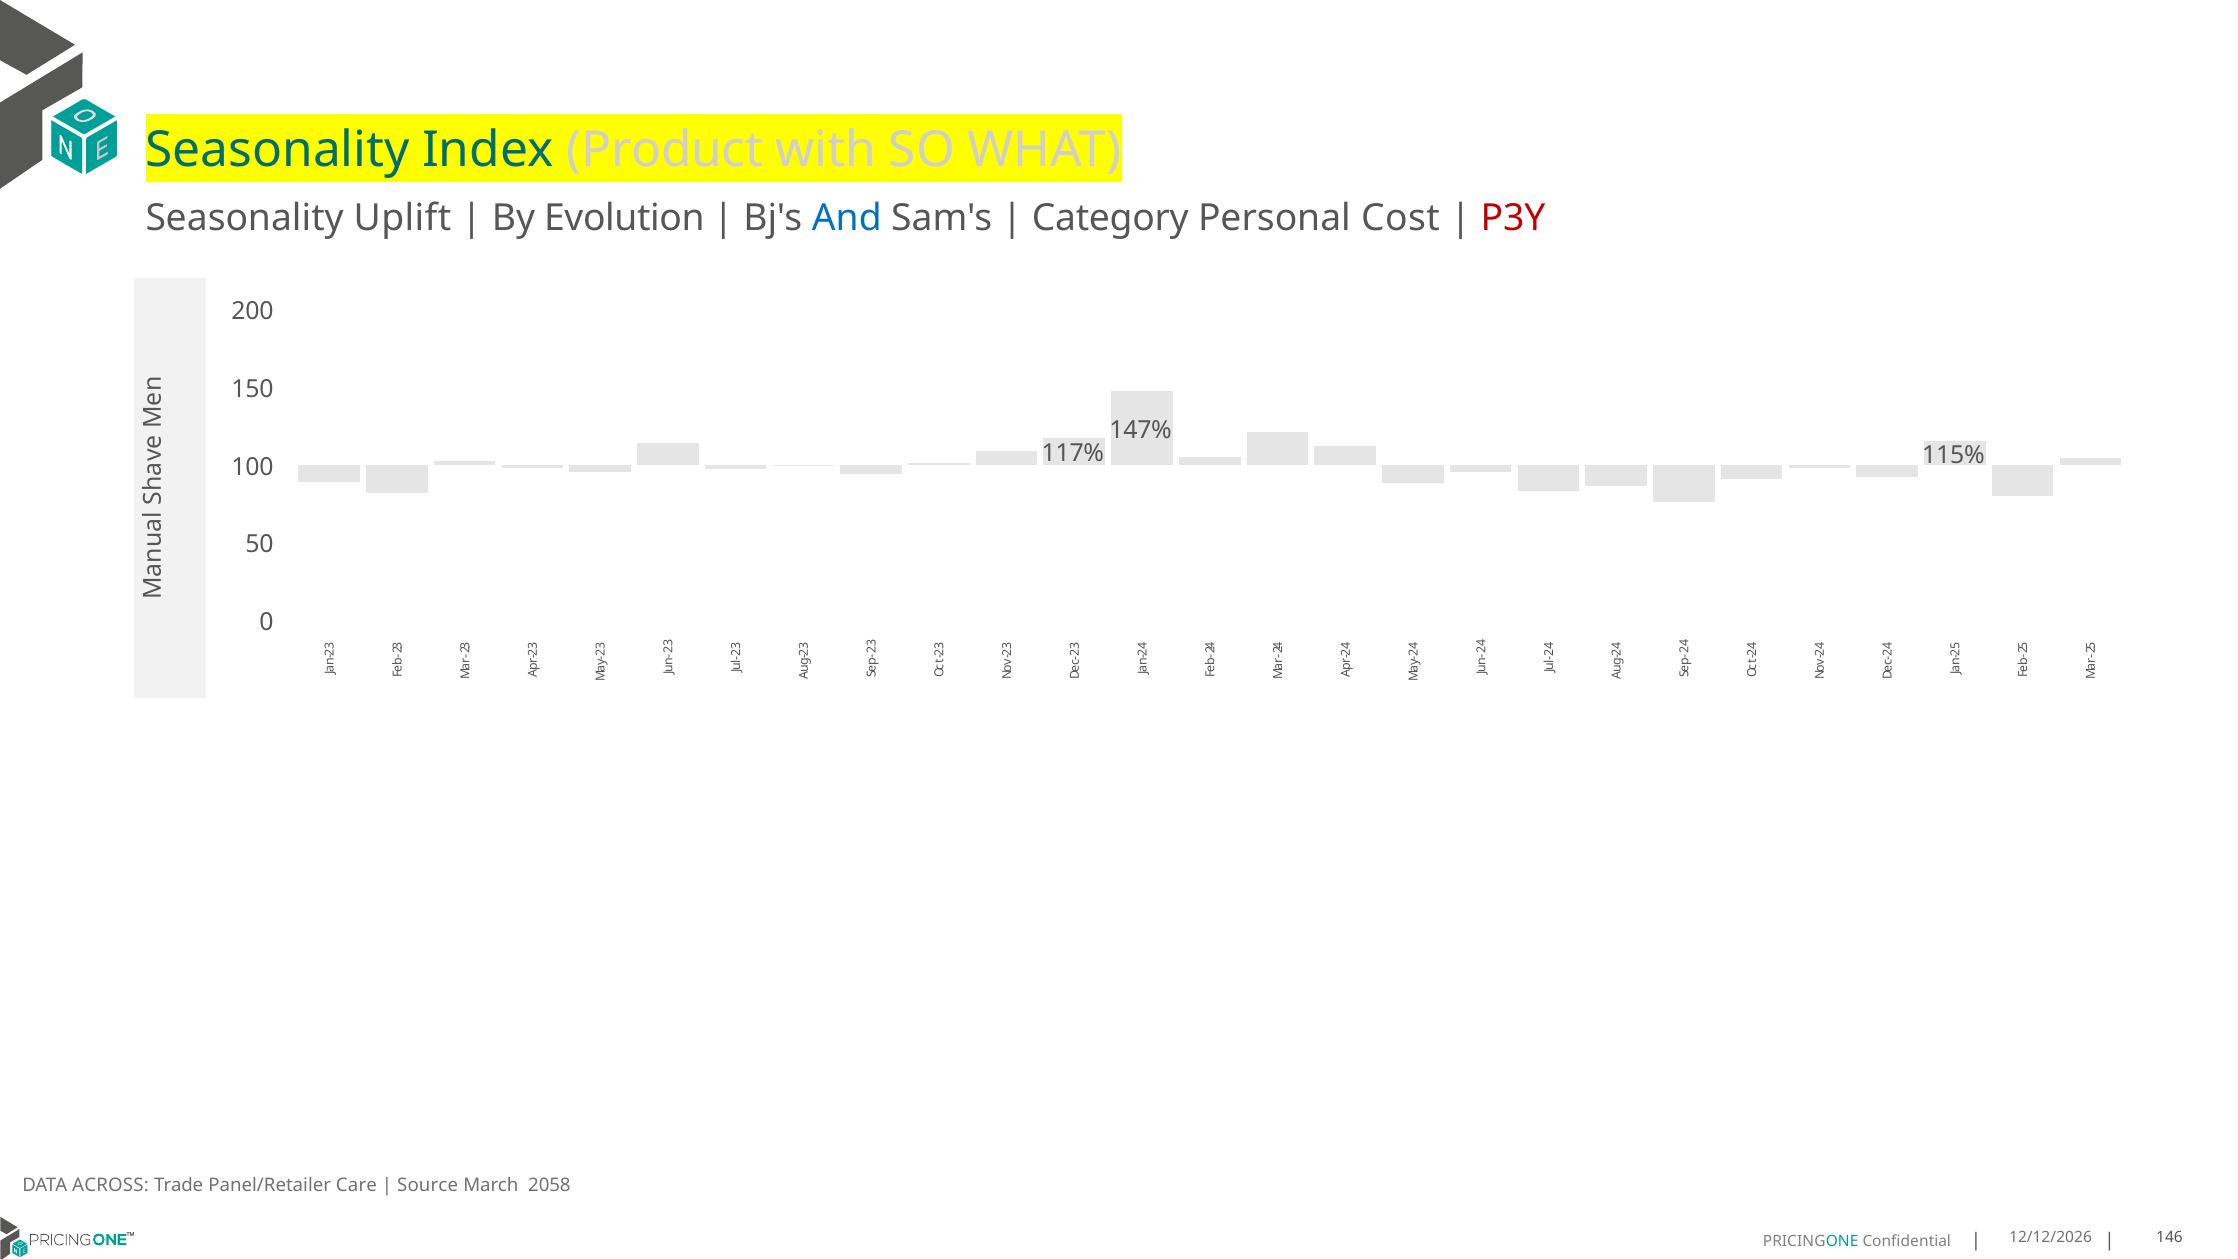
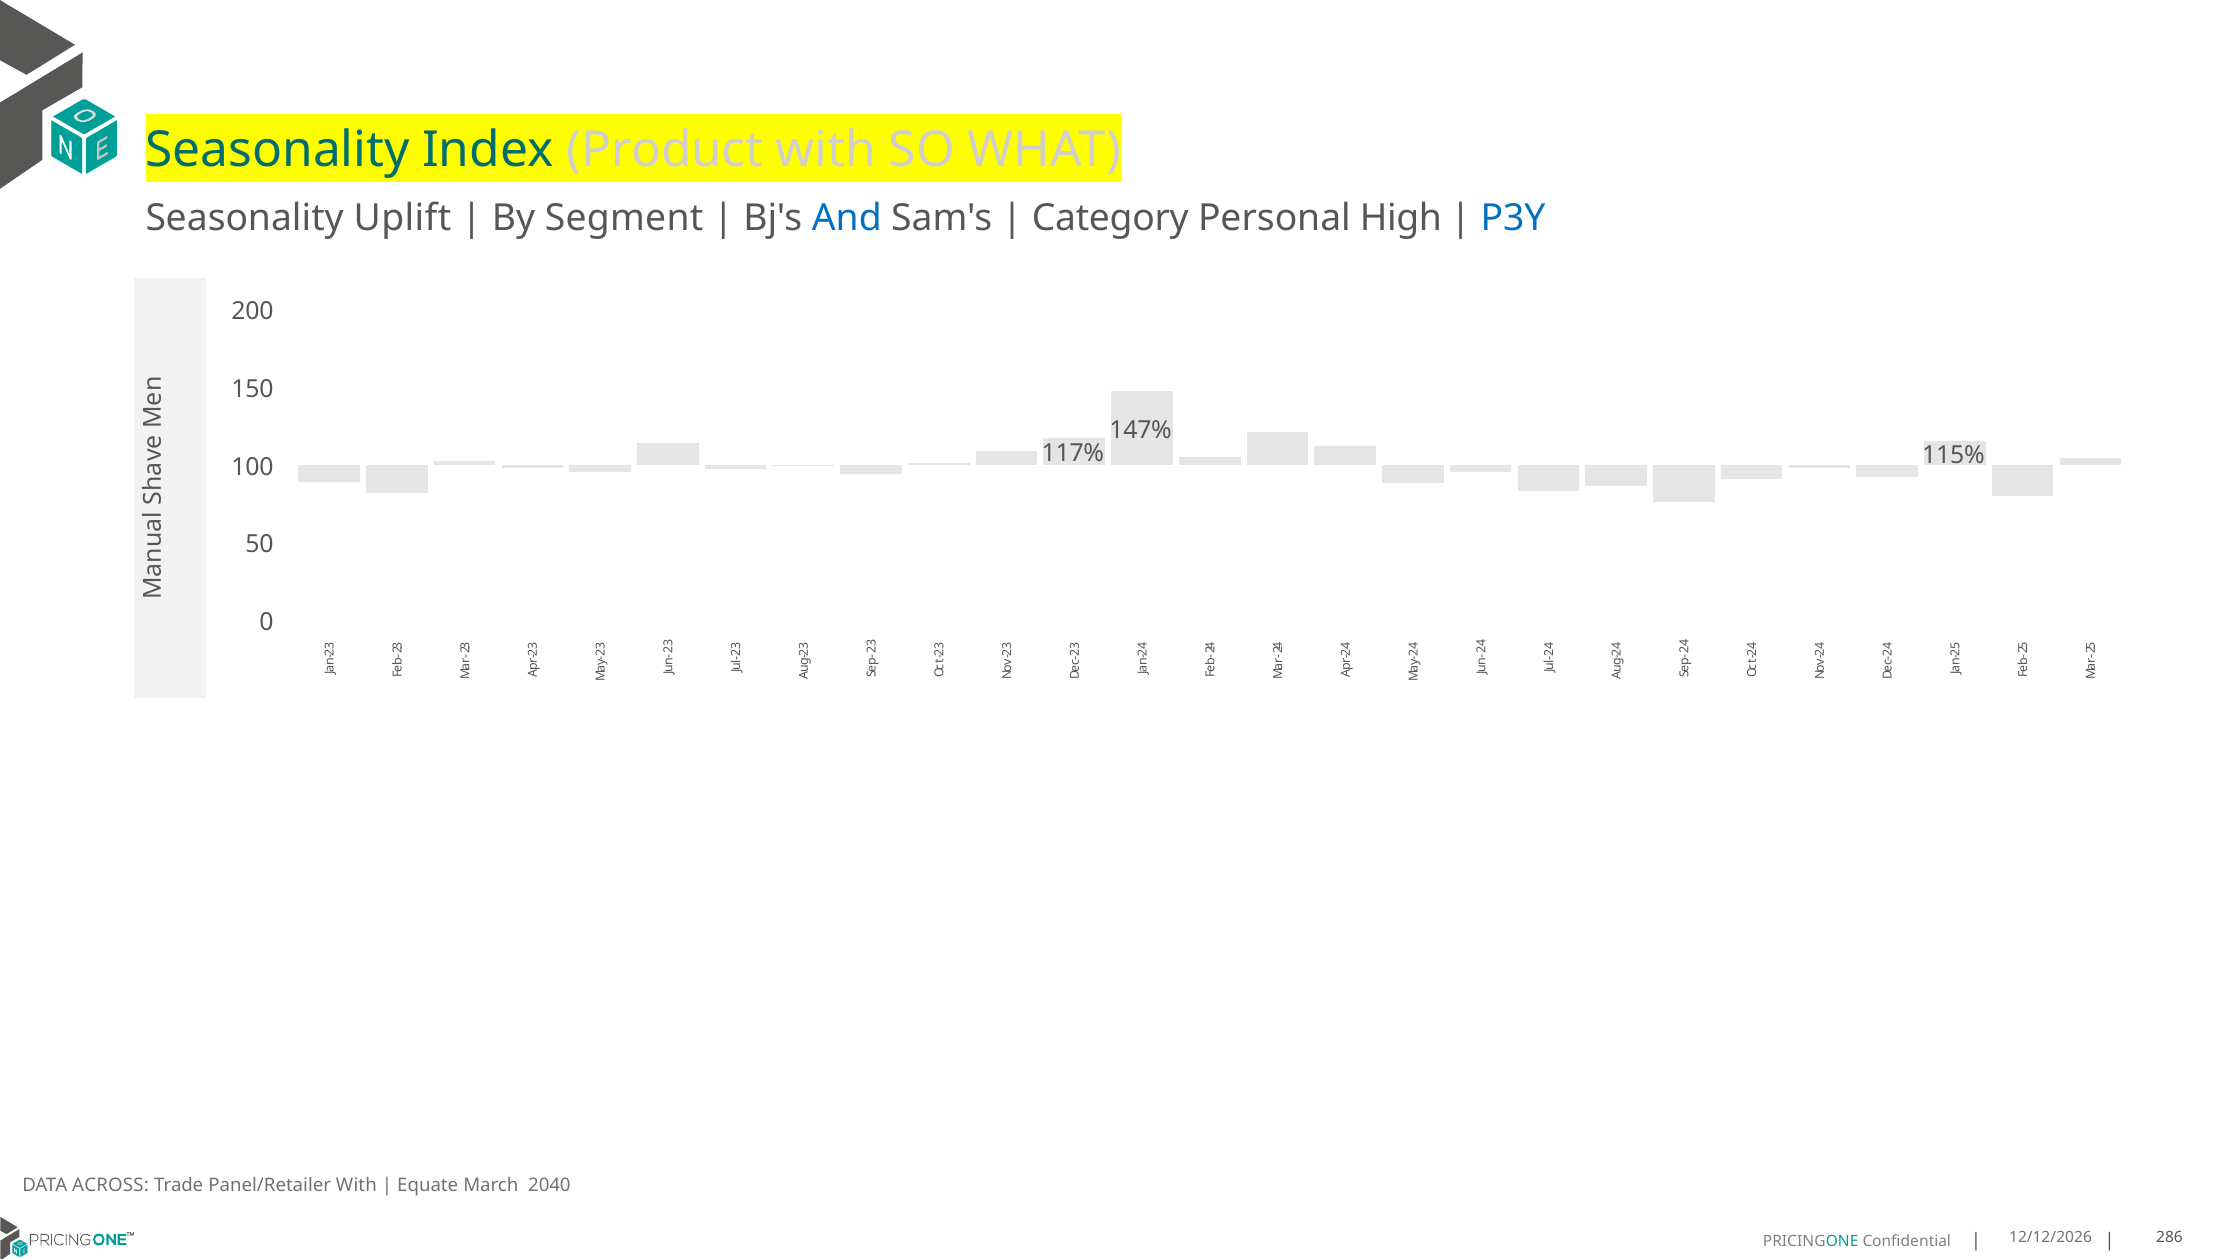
Evolution: Evolution -> Segment (624, 218)
Cost: Cost -> High (1401, 218)
P3Y colour: red -> blue (1513, 218)
Panel/Retailer Care: Care -> With (356, 1186)
Source: Source -> Equate (428, 1186)
2058: 2058 -> 2040 (549, 1186)
146: 146 -> 286 (2169, 1238)
